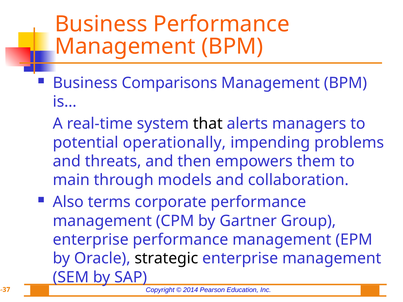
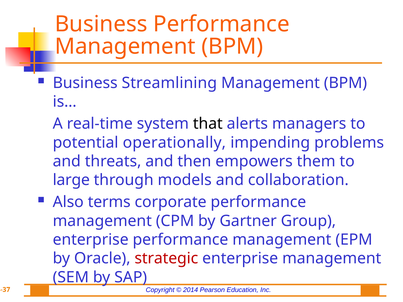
Comparisons: Comparisons -> Streamlining (169, 83)
main: main -> large (71, 180)
strategic colour: black -> red (166, 259)
